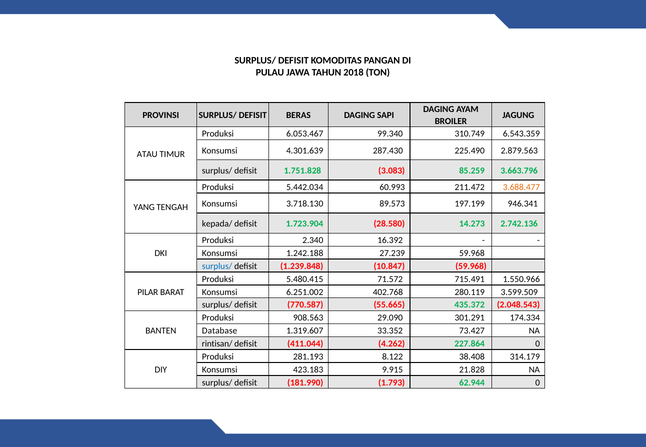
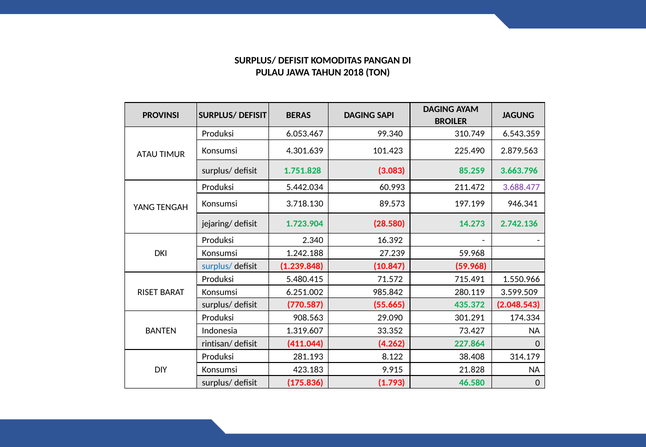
287.430: 287.430 -> 101.423 (388, 151)
3.688.477 colour: orange -> purple (521, 187)
kepada/: kepada/ -> jejaring/ (217, 224)
PILAR: PILAR -> RISET (148, 292)
402.768: 402.768 -> 985.842 (388, 292)
Database: Database -> Indonesia (220, 331)
181.990: 181.990 -> 175.836 (305, 383)
62.944: 62.944 -> 46.580 (472, 383)
